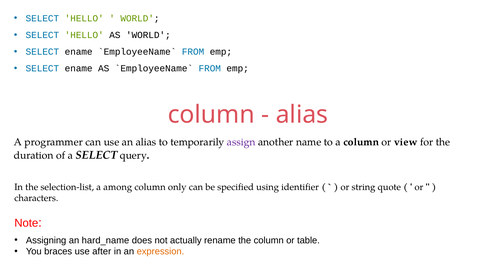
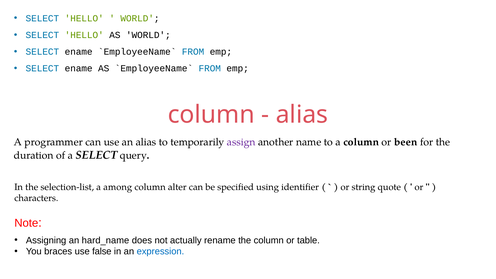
view: view -> been (406, 142)
only: only -> alter (177, 187)
after: after -> false (102, 252)
expression colour: orange -> blue (160, 252)
